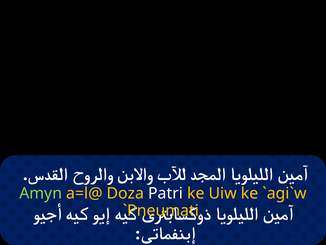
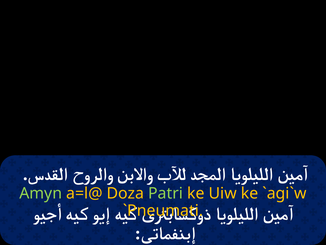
Patri colour: white -> light green (166, 193)
